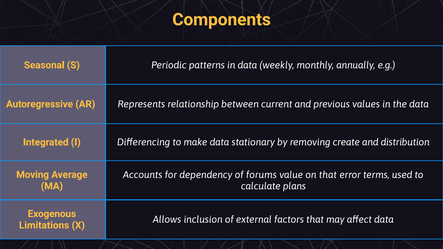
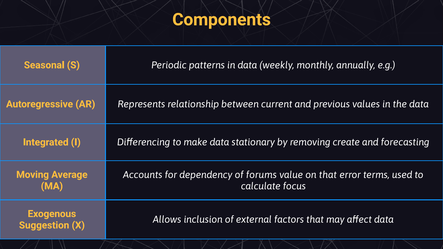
distribution: distribution -> forecasting (405, 143)
plans: plans -> focus (294, 186)
Limitations: Limitations -> Suggestion (44, 225)
